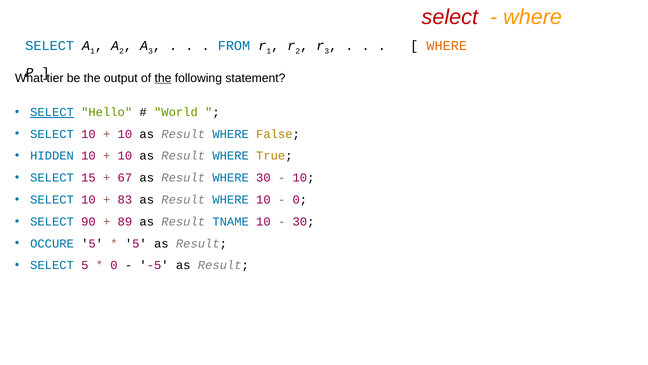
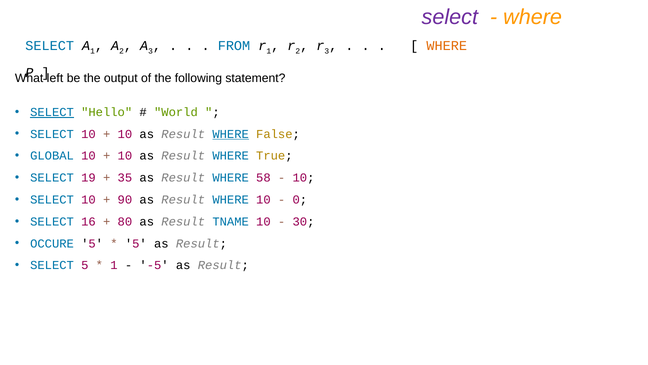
select colour: red -> purple (450, 17)
tier: tier -> left (55, 78)
the underline: present -> none (163, 78)
WHERE underline: none -> present (231, 134)
HIDDEN: HIDDEN -> GLOBAL (52, 156)
15: 15 -> 19 (88, 178)
67: 67 -> 35 (125, 178)
WHERE 30: 30 -> 58 (263, 178)
83: 83 -> 90 (125, 199)
90: 90 -> 16 (88, 221)
89: 89 -> 80 (125, 221)
0: 0 -> 1 (114, 265)
